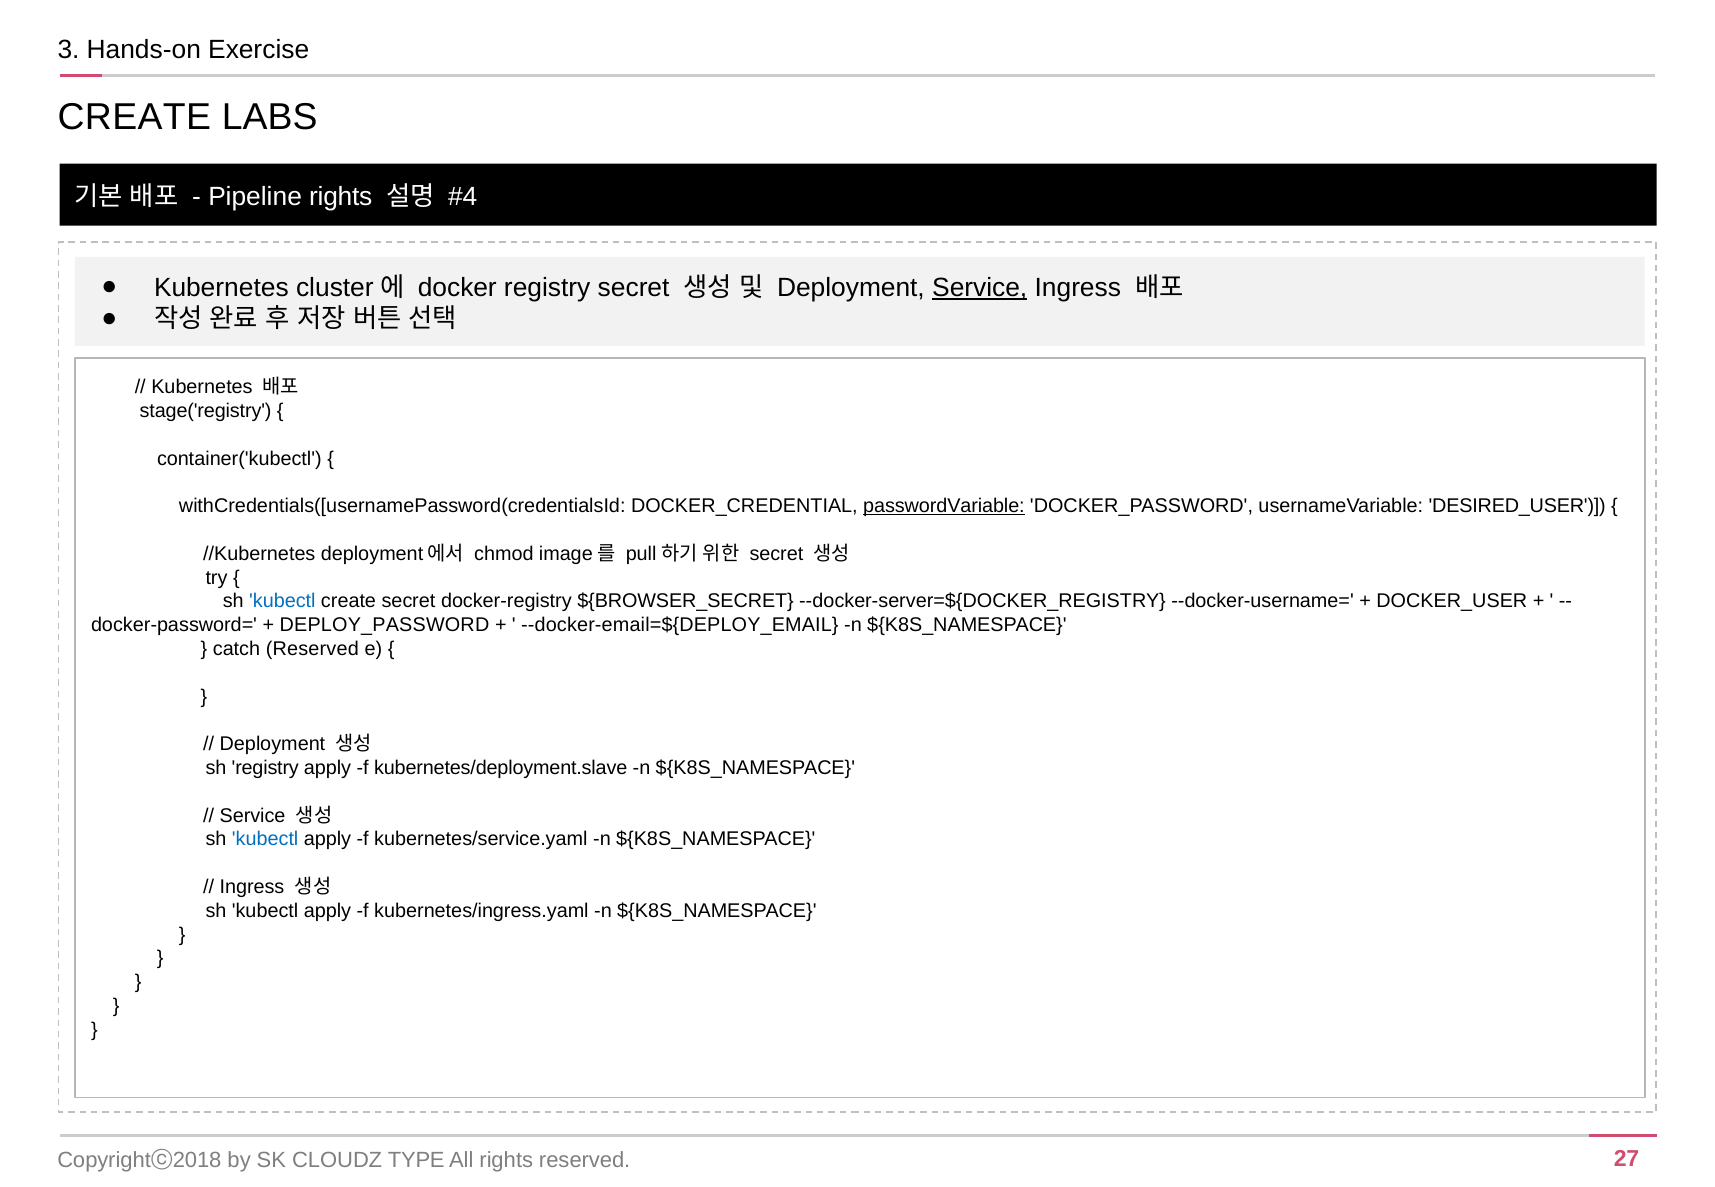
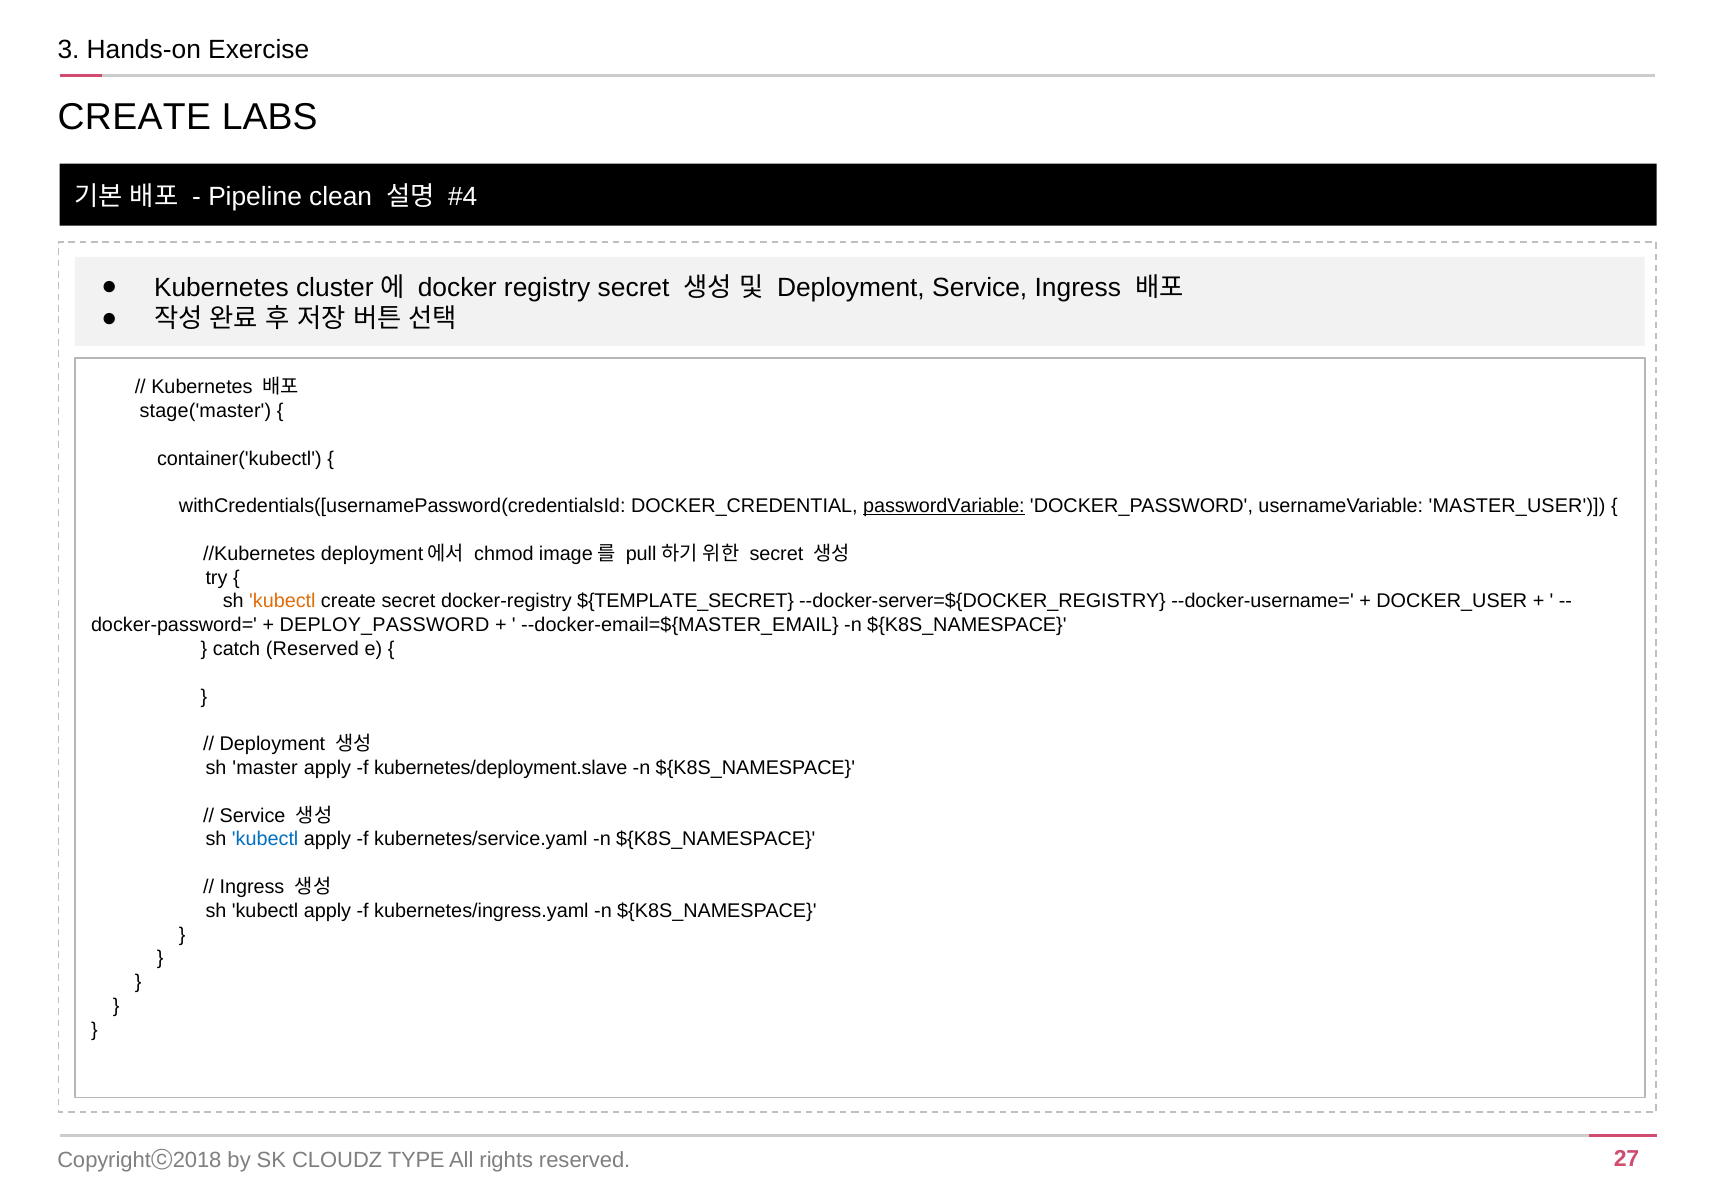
Pipeline rights: rights -> clean (341, 196)
Service underline: present -> none (980, 288)
stage('registry: stage('registry -> stage('master (205, 411)
DESIRED_USER: DESIRED_USER -> MASTER_USER (1517, 506)
kubectl colour: blue -> orange (282, 602)
${BROWSER_SECRET: ${BROWSER_SECRET -> ${TEMPLATE_SECRET (686, 602)
--docker-email=${DEPLOY_EMAIL: --docker-email=${DEPLOY_EMAIL -> --docker-email=${MASTER_EMAIL (680, 625)
sh registry: registry -> master (265, 768)
